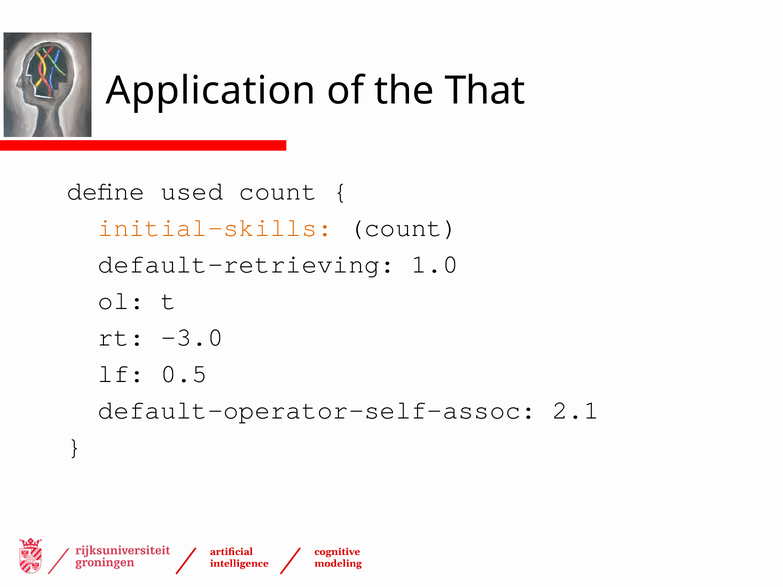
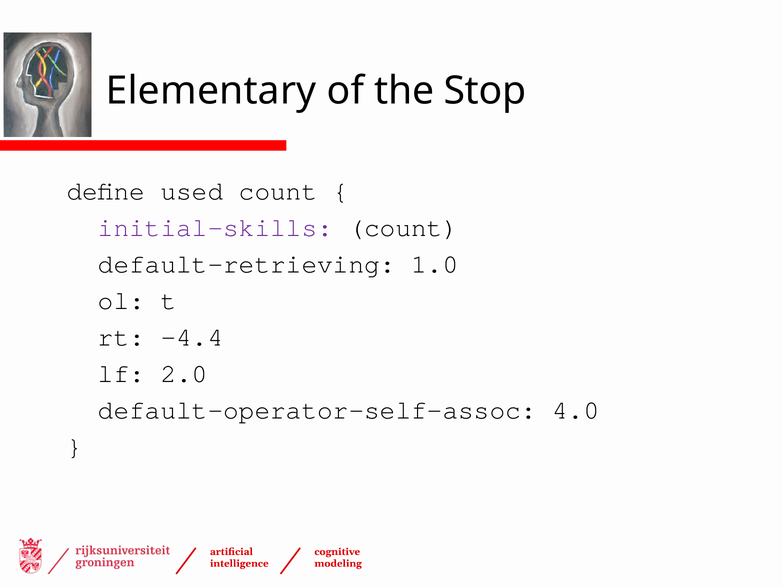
Application: Application -> Elementary (211, 91)
That: That -> Stop (485, 91)
initial-skills colour: orange -> purple (215, 228)
-3.0: -3.0 -> -4.4 (192, 337)
0.5: 0.5 -> 2.0 (184, 374)
2.1: 2.1 -> 4.0 (576, 410)
